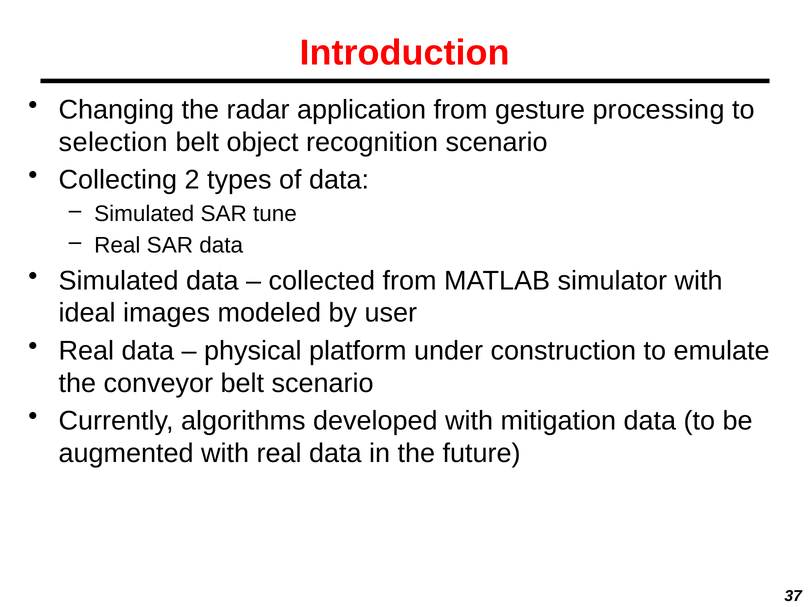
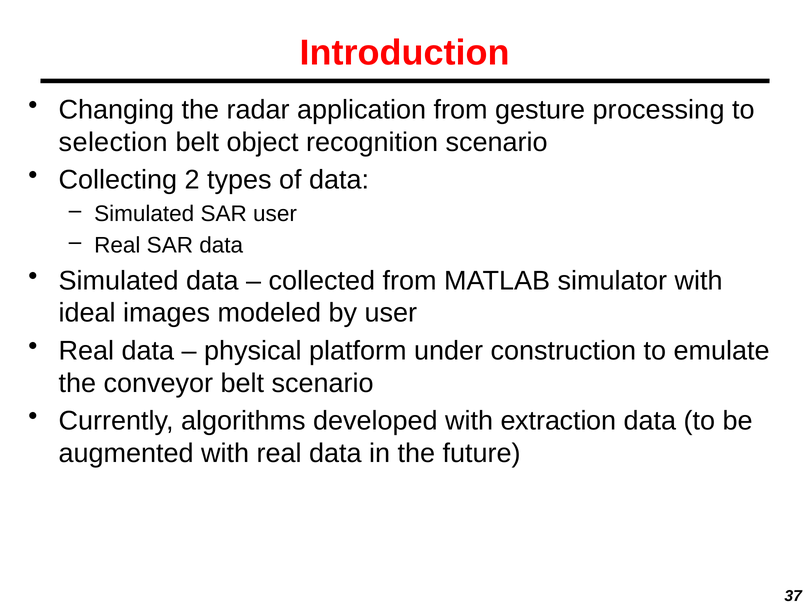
SAR tune: tune -> user (275, 214)
mitigation: mitigation -> extraction (558, 421)
